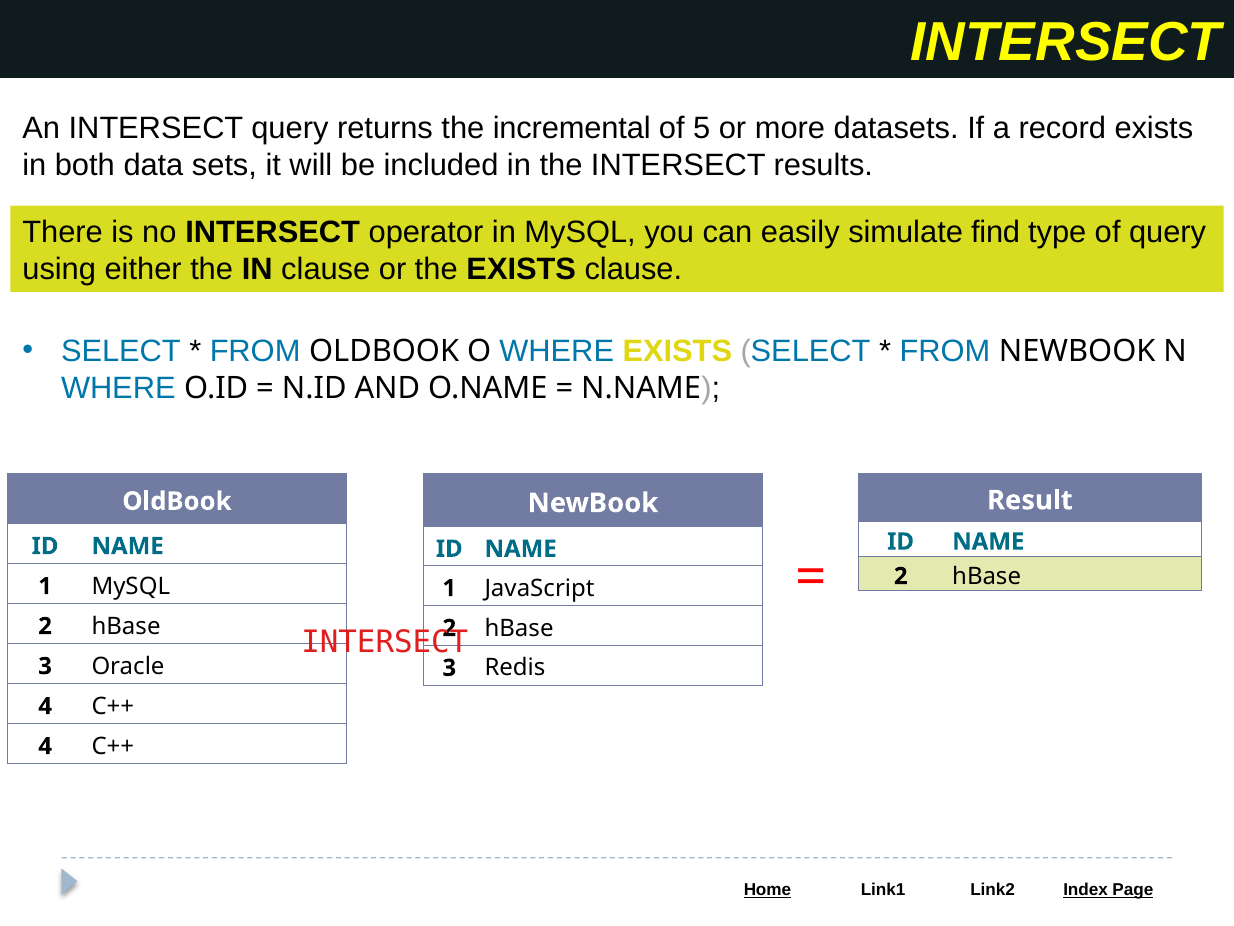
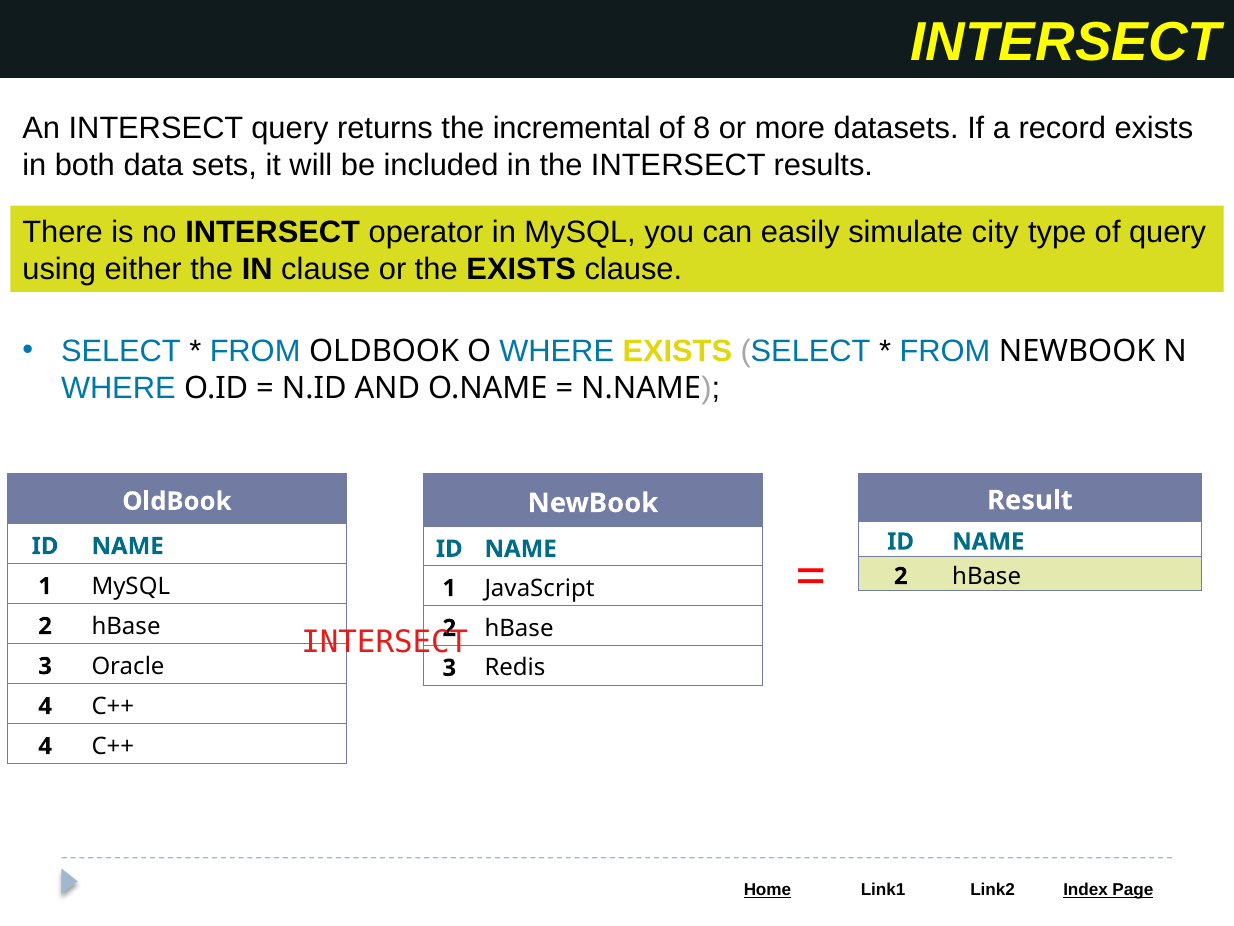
5: 5 -> 8 (702, 128)
find: find -> city (995, 232)
